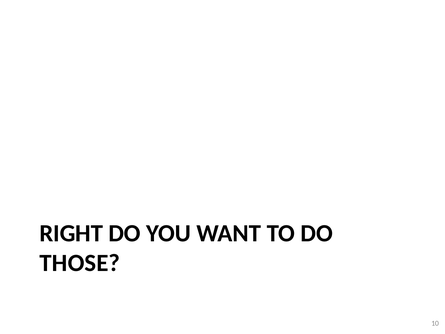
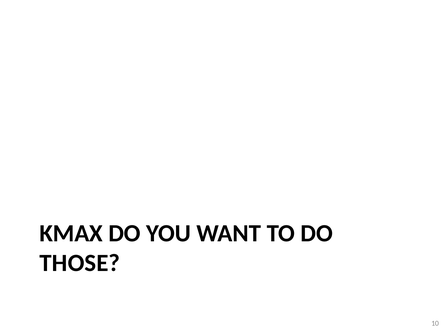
RIGHT: RIGHT -> KMAX (71, 233)
